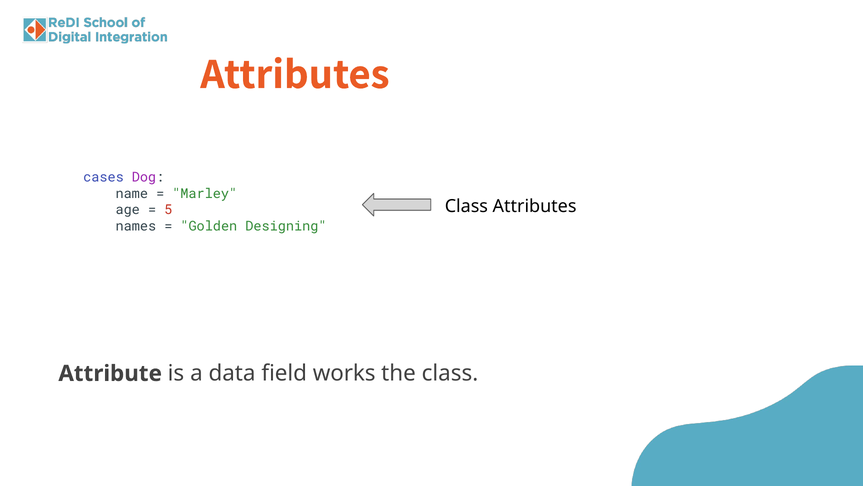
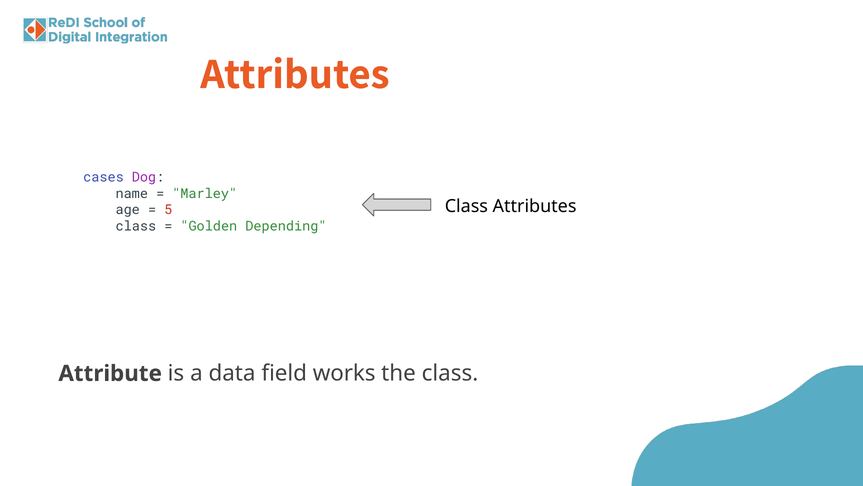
names: names -> class (136, 226)
Designing: Designing -> Depending (286, 226)
